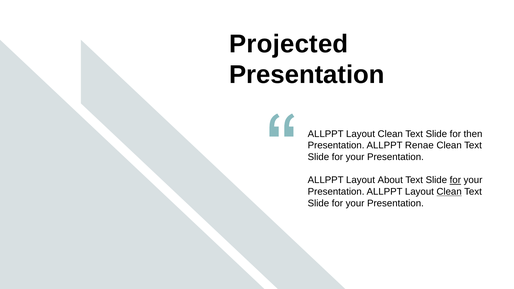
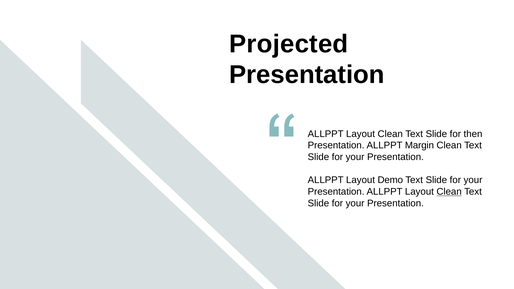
Renae: Renae -> Margin (419, 145)
About: About -> Demo (390, 180)
for underline: present -> none (455, 180)
